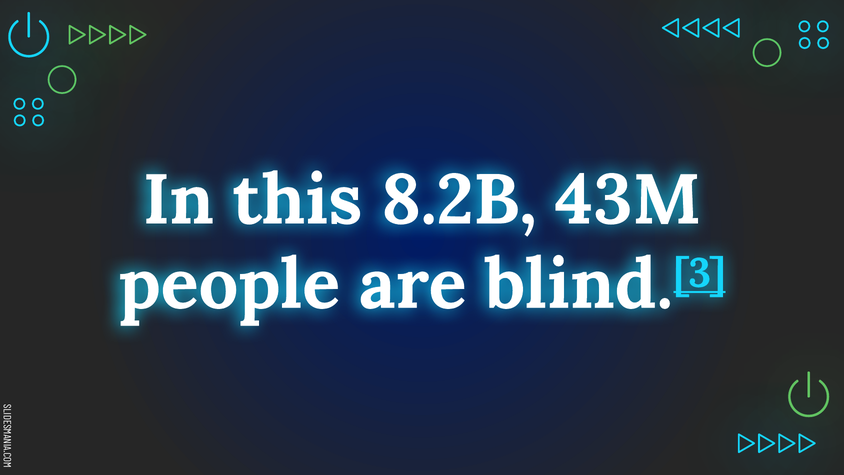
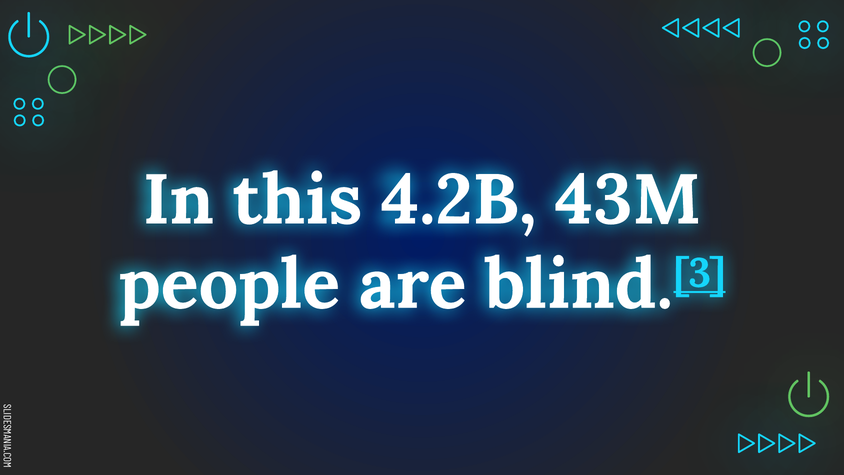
8.2B: 8.2B -> 4.2B (459, 200)
